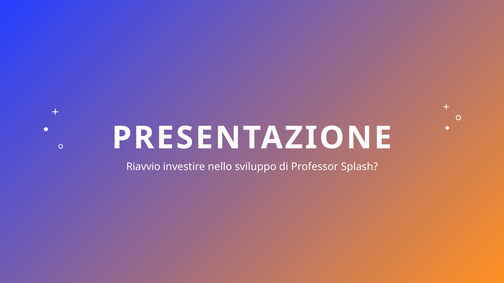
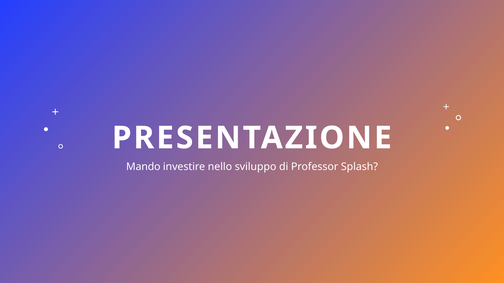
Riavvio: Riavvio -> Mando (143, 167)
